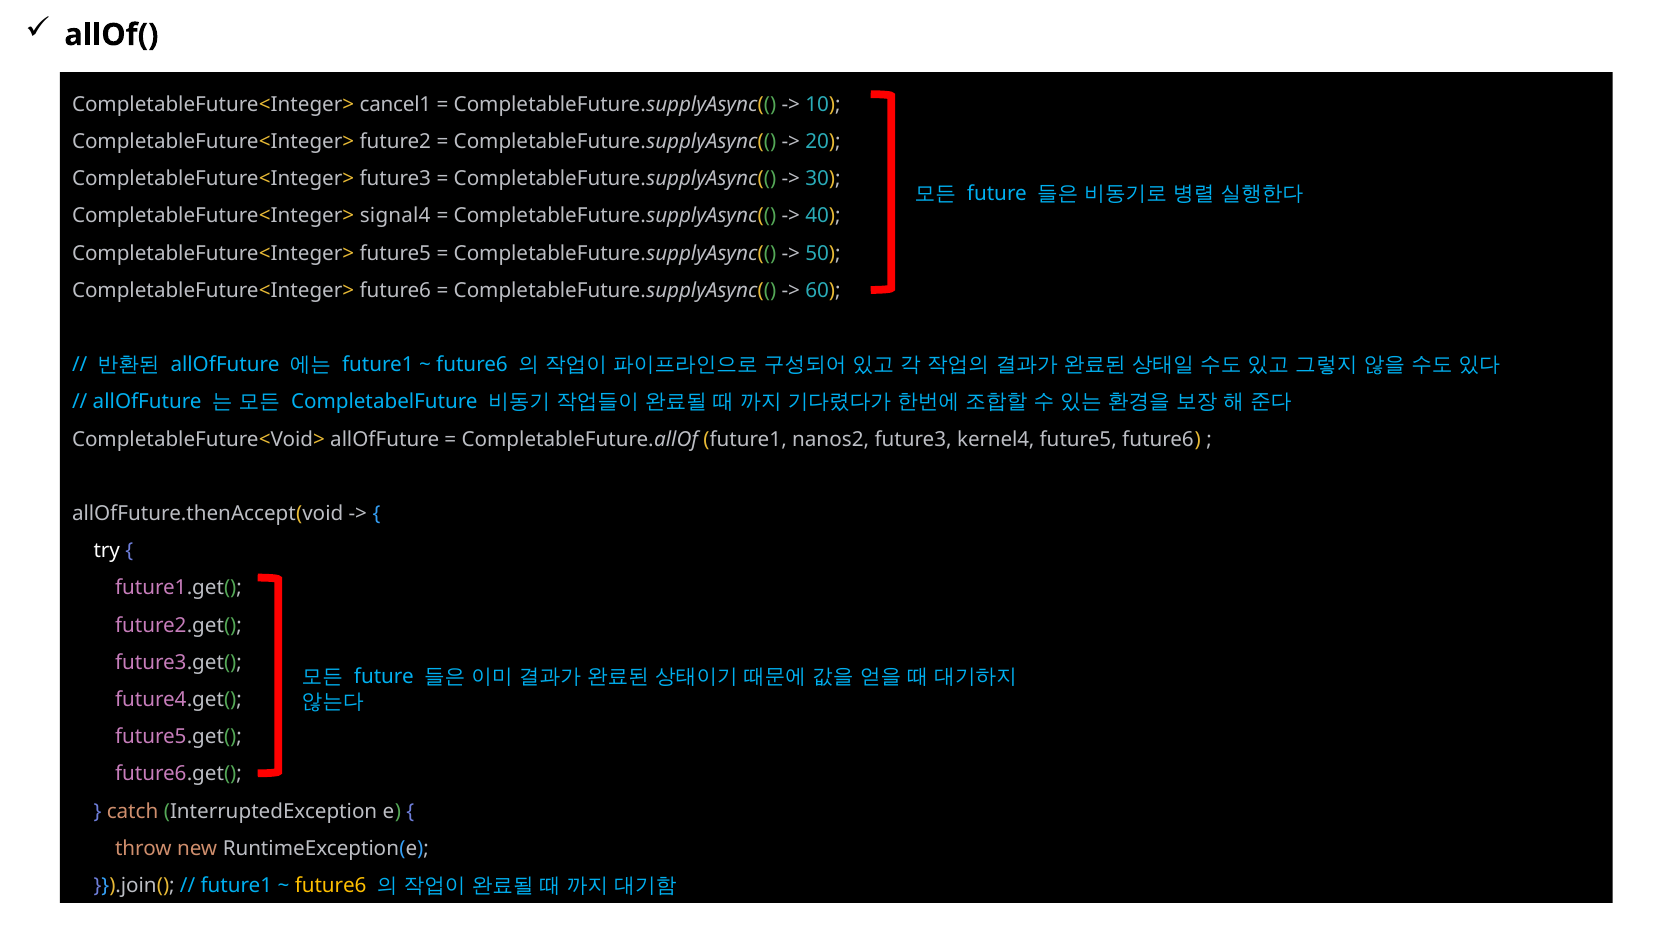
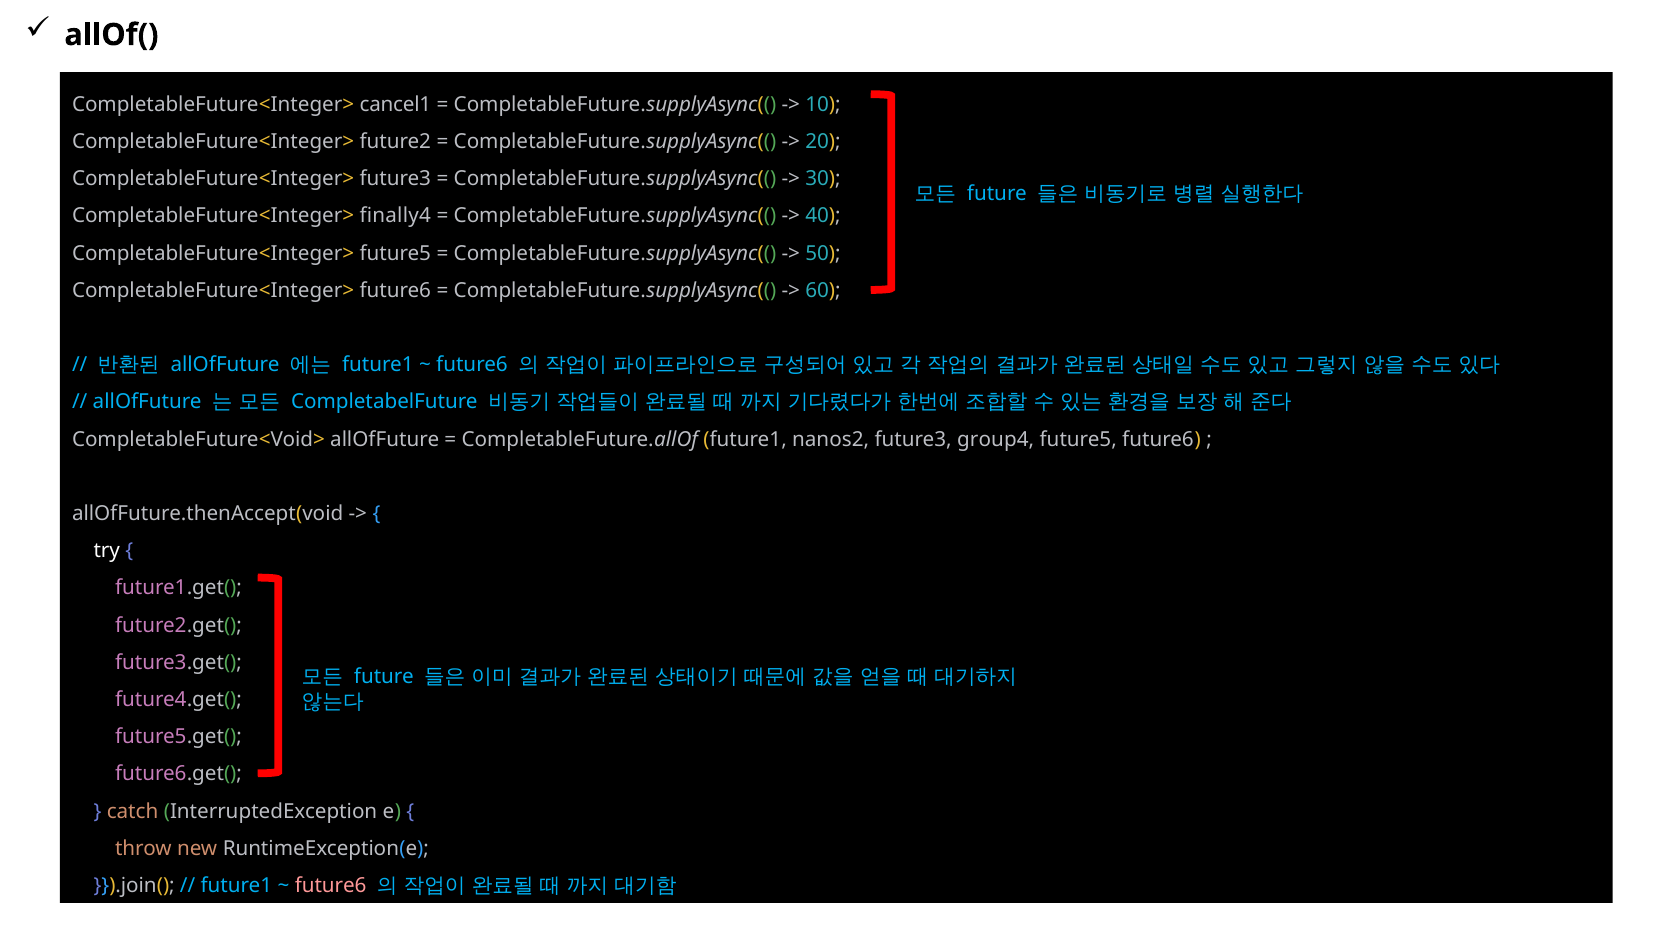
signal4: signal4 -> finally4 (395, 216)
kernel4: kernel4 -> group4 (996, 440)
future6 colour: yellow -> pink (331, 886)
